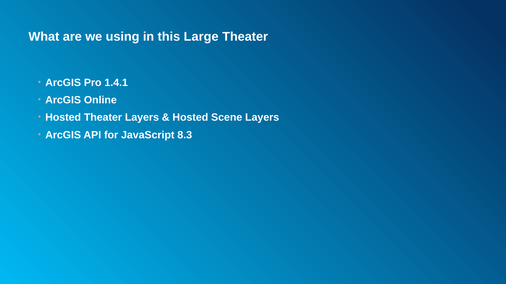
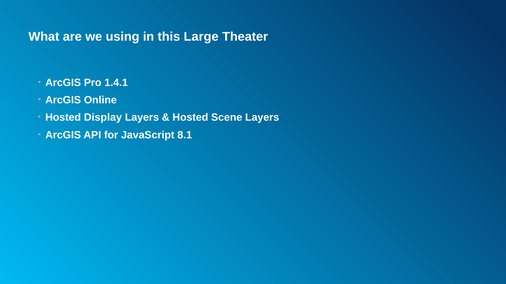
Hosted Theater: Theater -> Display (103, 118)
8.3: 8.3 -> 8.1 (185, 135)
